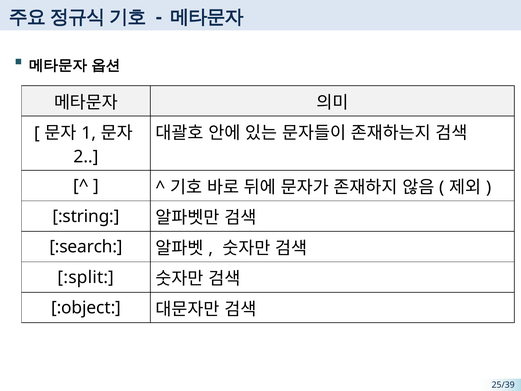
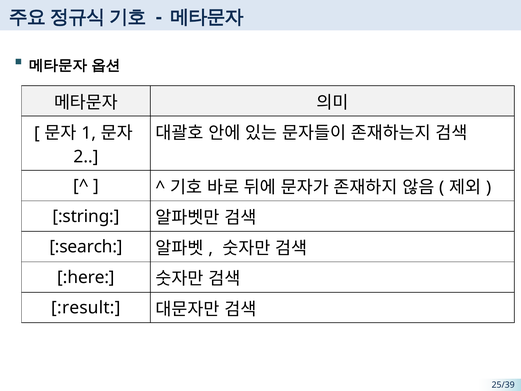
:split: :split -> :here (86, 277)
:object: :object -> :result (86, 308)
